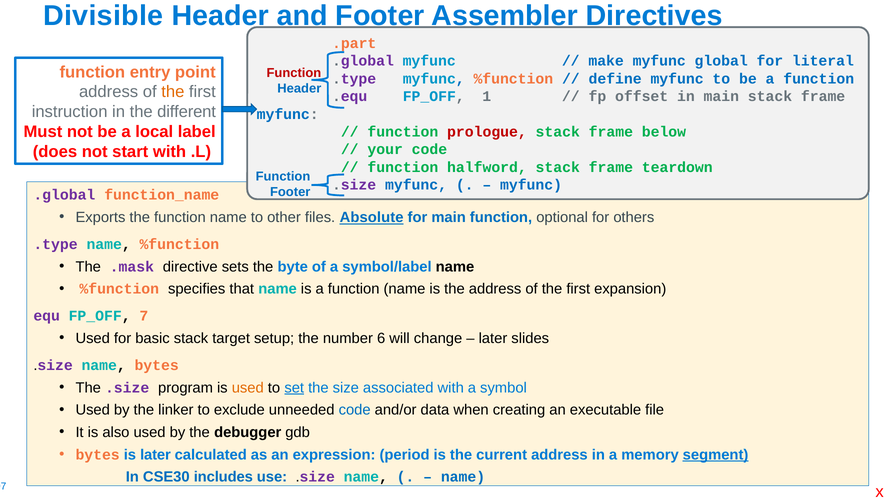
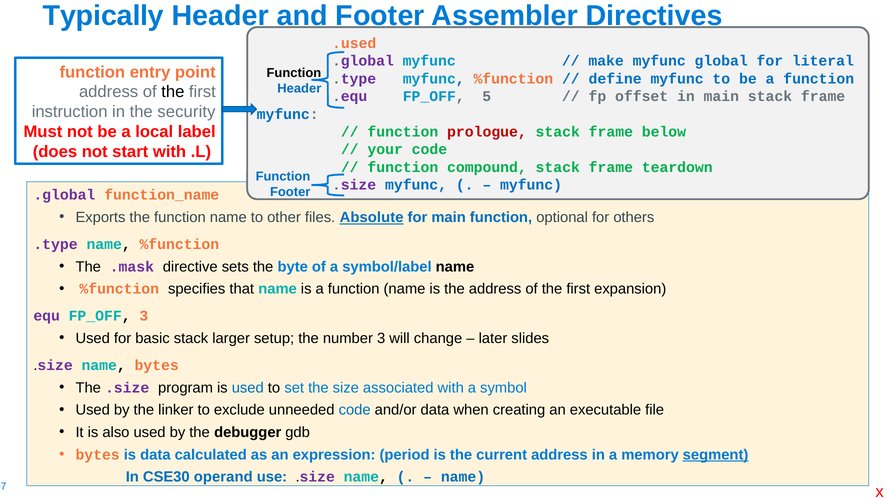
Divisible: Divisible -> Typically (103, 16)
.part: .part -> .used (354, 43)
Function colour: red -> black (294, 73)
the colour: orange -> black (173, 92)
1: 1 -> 5 (487, 97)
different: different -> security (186, 112)
halfword: halfword -> compound (487, 168)
FP_OFF 7: 7 -> 3 (144, 316)
target: target -> larger (231, 339)
number 6: 6 -> 3 (381, 339)
used colour: orange -> blue (248, 388)
set underline: present -> none (294, 388)
is later: later -> data (155, 455)
includes: includes -> operand (223, 478)
